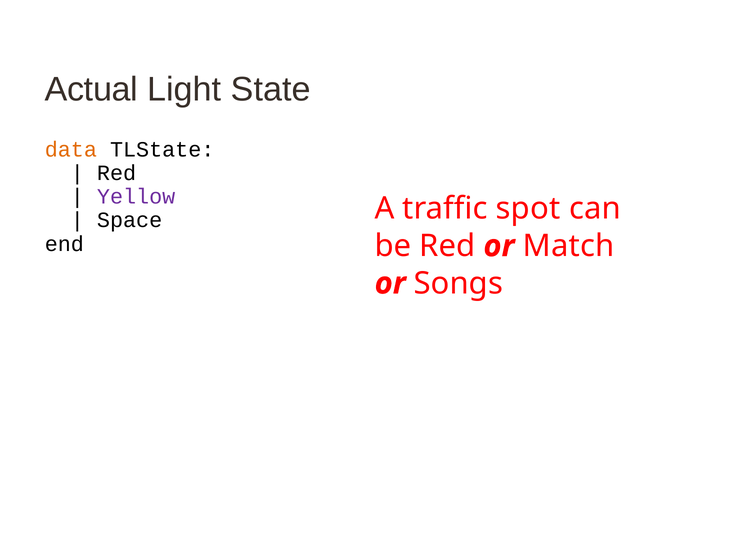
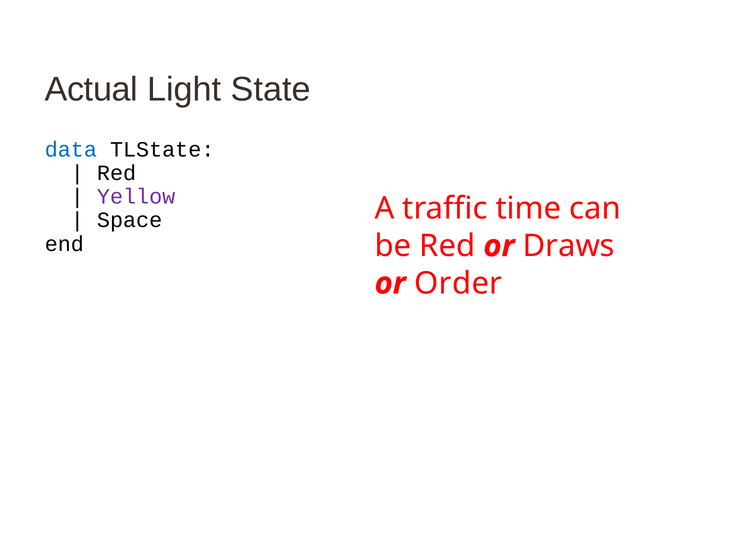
data colour: orange -> blue (71, 150)
spot: spot -> time (528, 208)
Match: Match -> Draws (569, 246)
Songs: Songs -> Order (458, 283)
